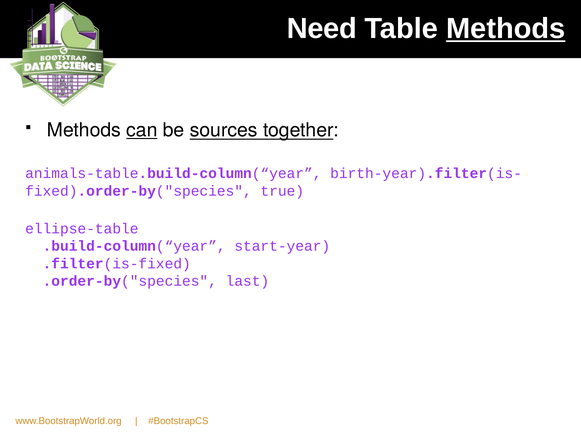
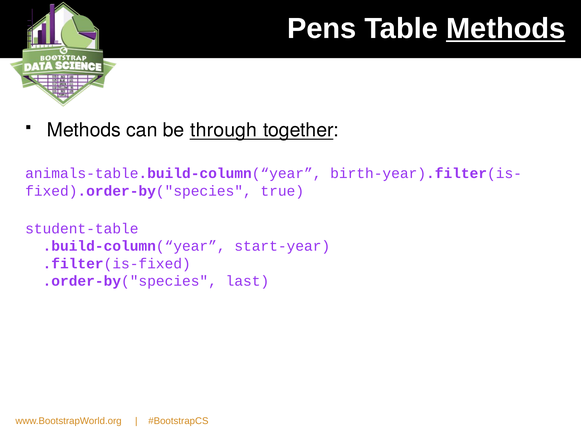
Need: Need -> Pens (322, 29)
can underline: present -> none (142, 130)
sources: sources -> through (224, 130)
ellipse-table: ellipse-table -> student-table (82, 229)
